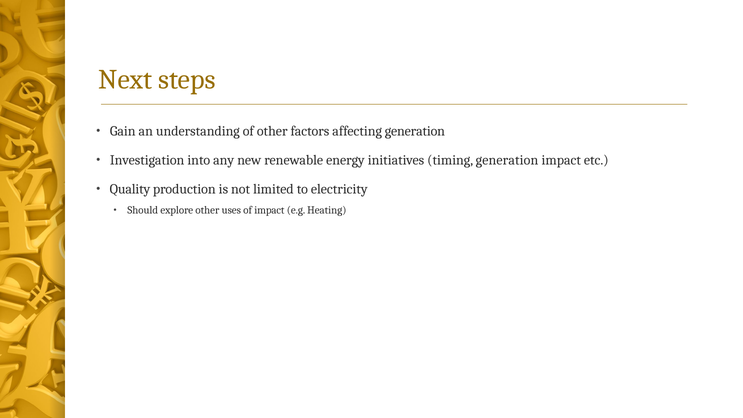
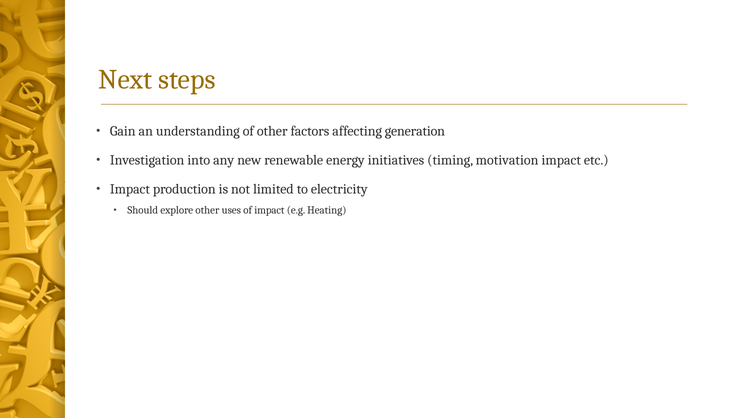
timing generation: generation -> motivation (507, 160)
Quality: Quality -> Impact (130, 189)
